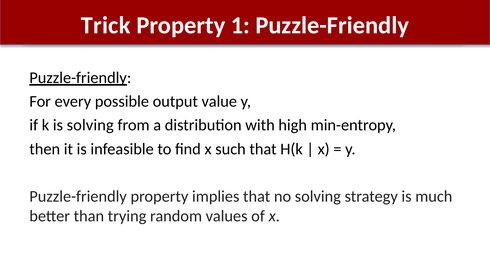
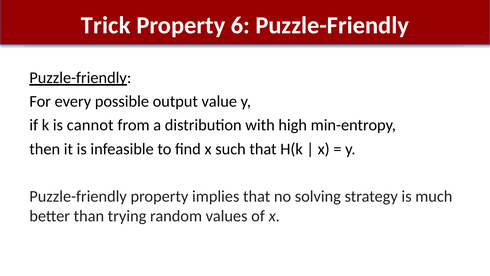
1: 1 -> 6 (240, 26)
is solving: solving -> cannot (90, 125)
